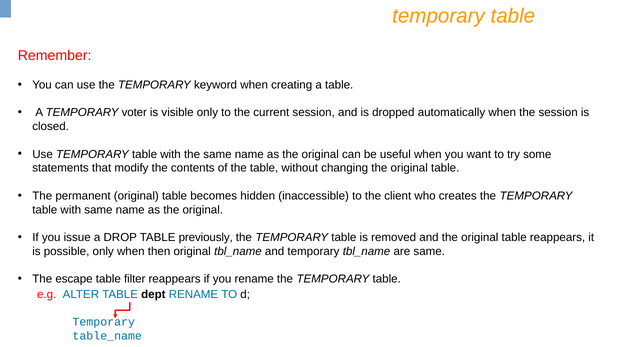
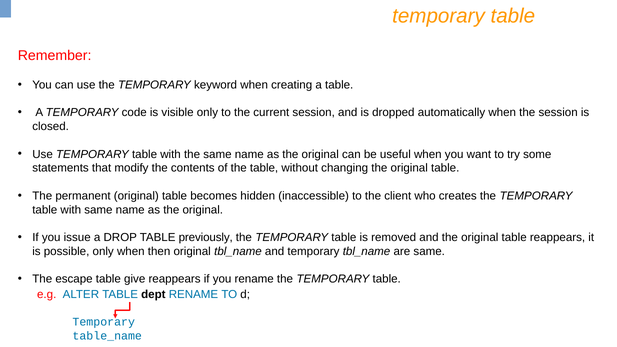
voter: voter -> code (134, 113)
filter: filter -> give (135, 279)
